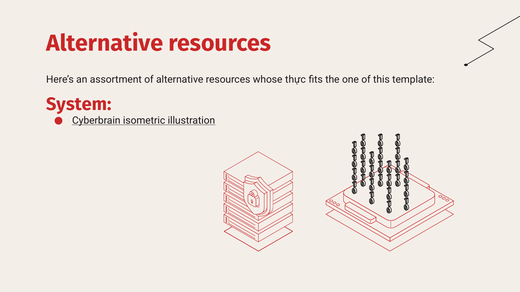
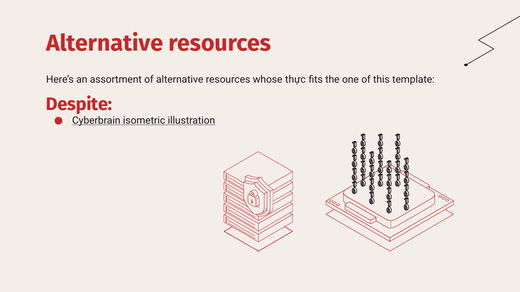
System: System -> Despite (79, 104)
